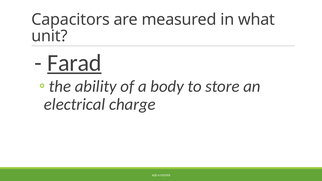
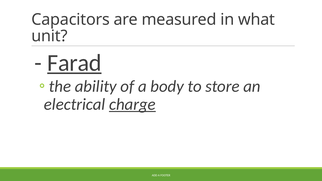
charge underline: none -> present (132, 104)
